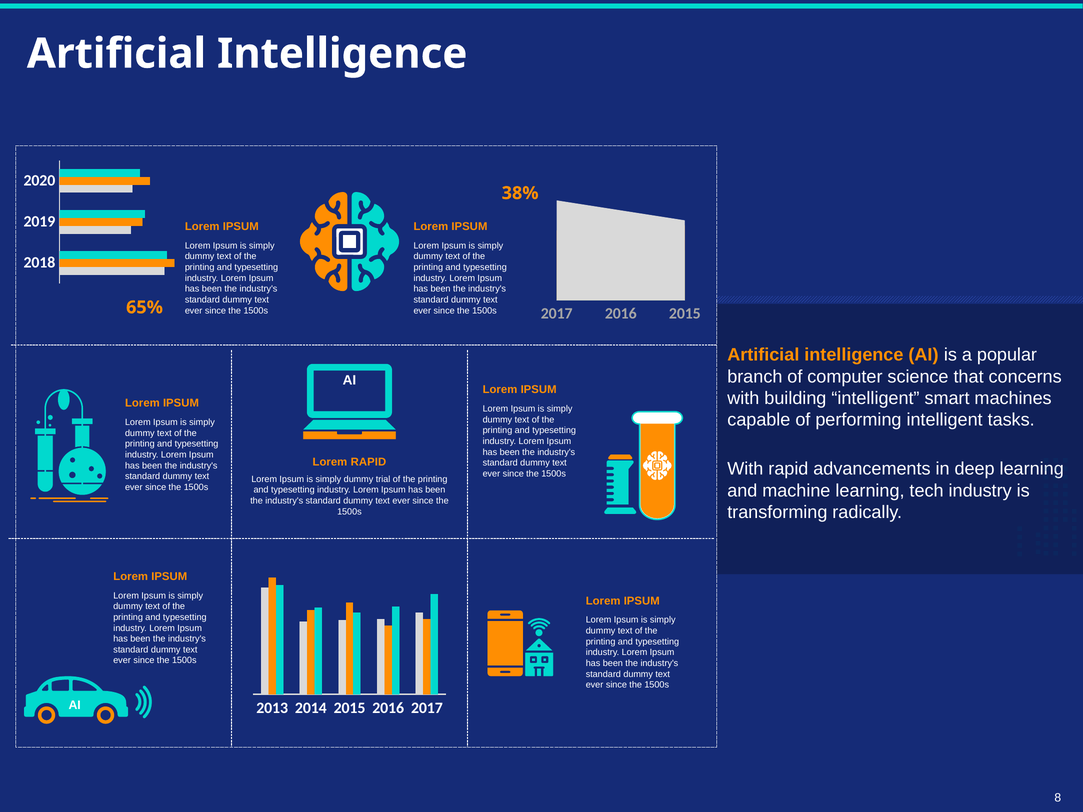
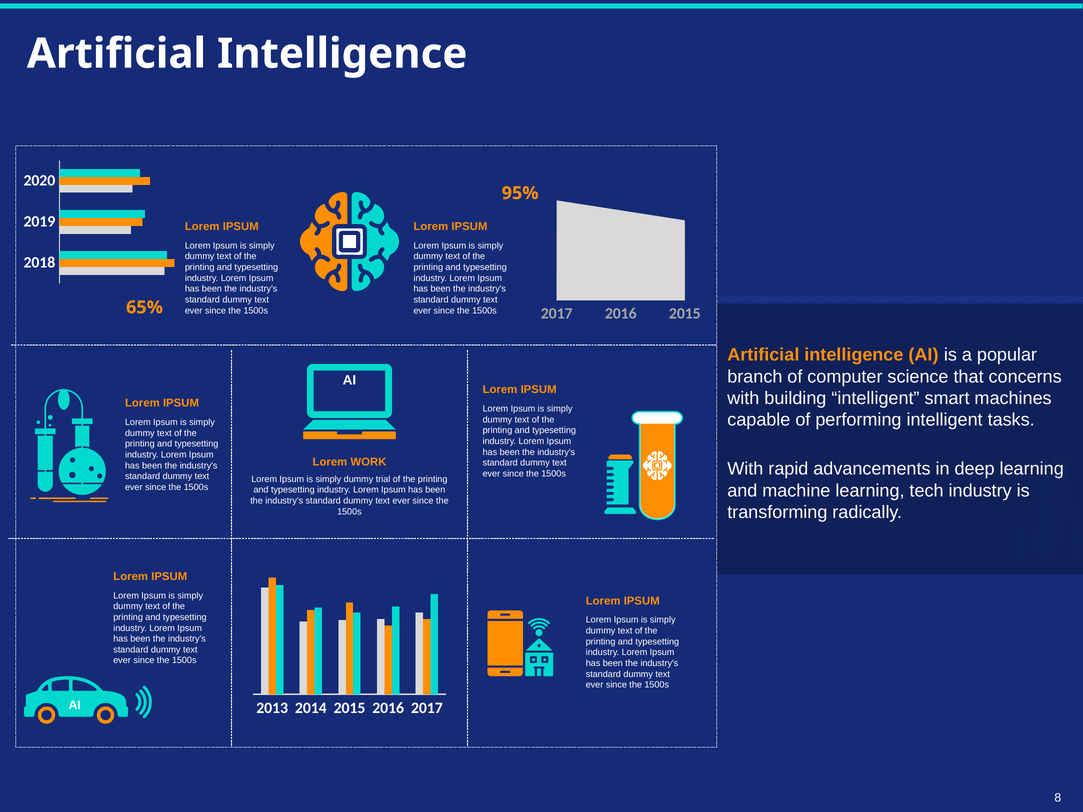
38%: 38% -> 95% (520, 193)
Lorem RAPID: RAPID -> WORK (368, 462)
